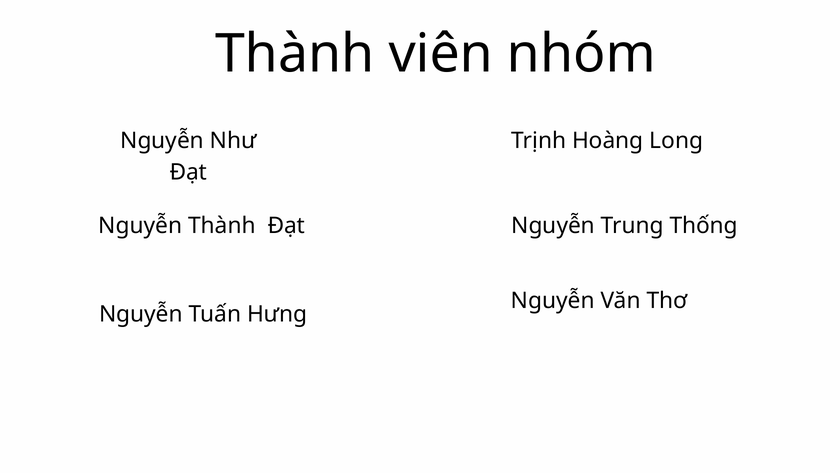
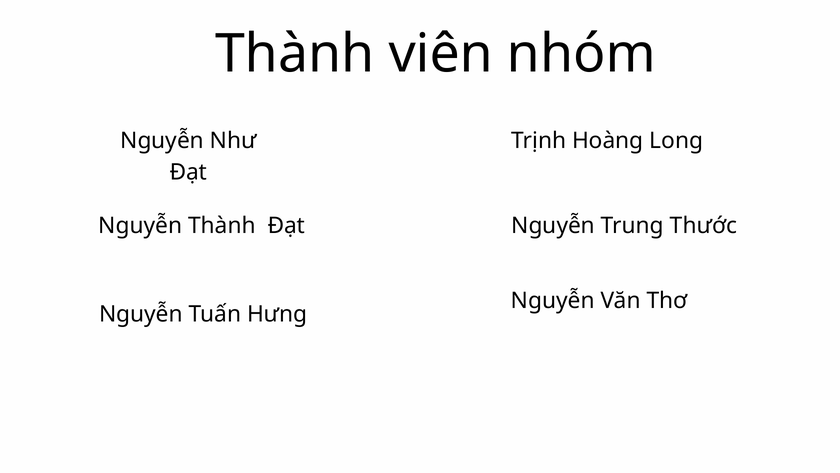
Thống: Thống -> Thước (704, 226)
